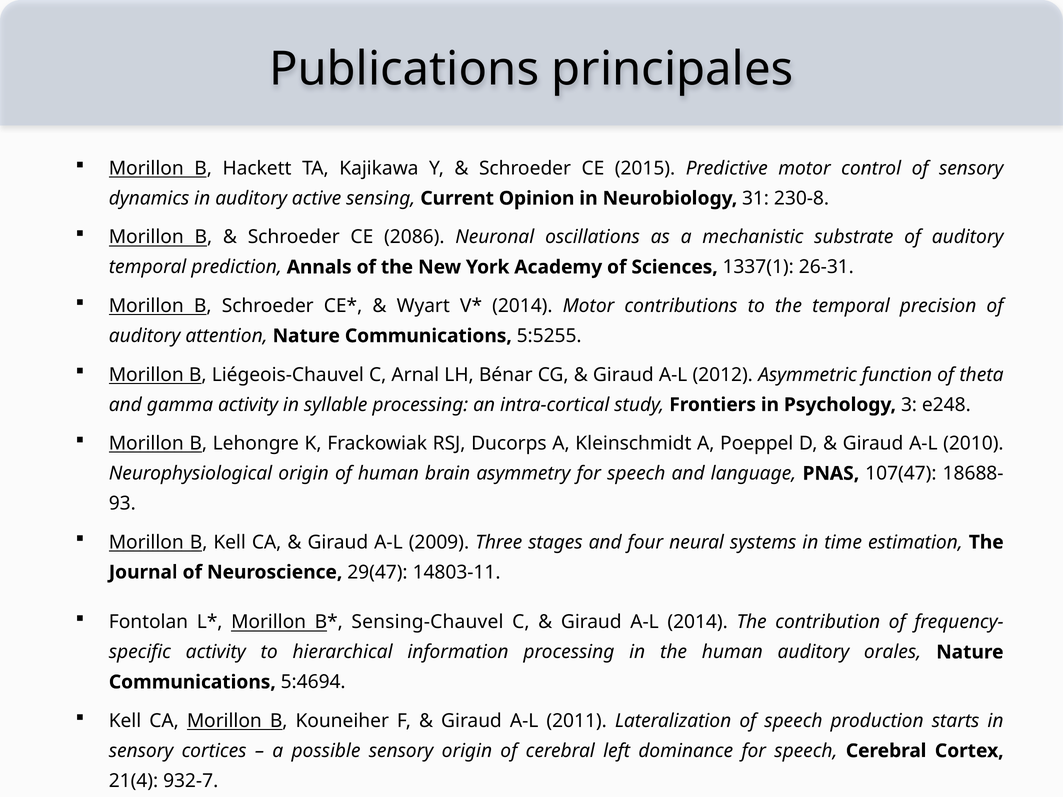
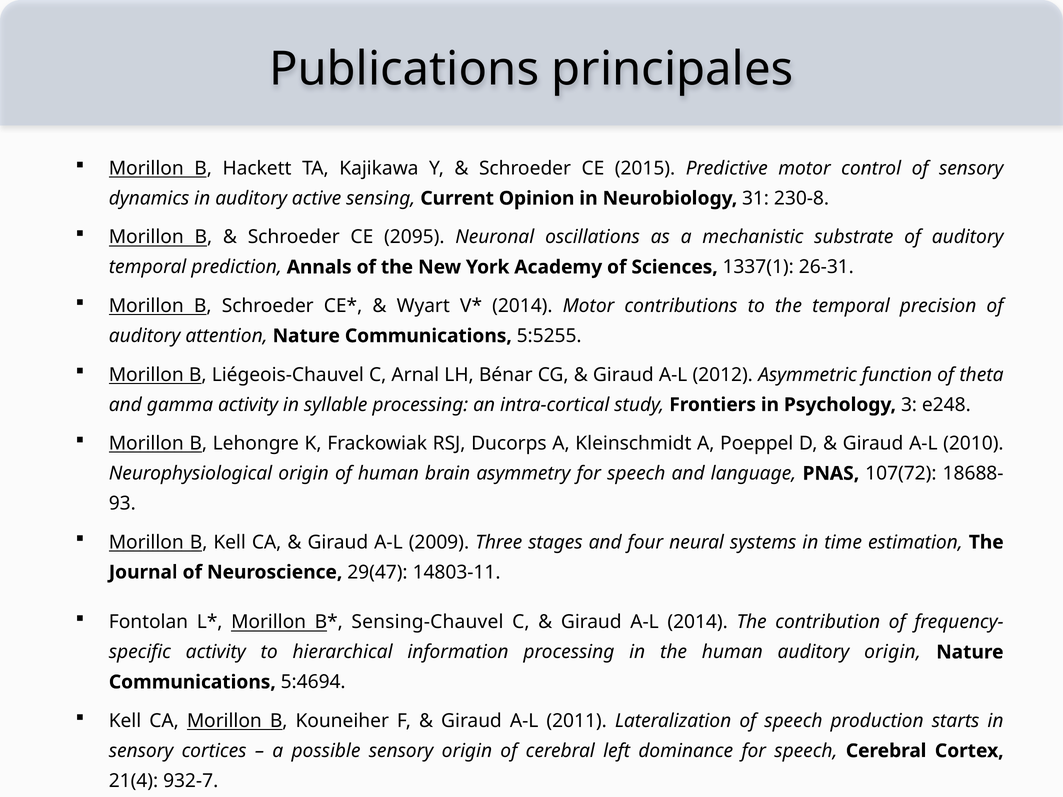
2086: 2086 -> 2095 (414, 237)
107(47: 107(47 -> 107(72 (901, 474)
auditory orales: orales -> origin (892, 652)
